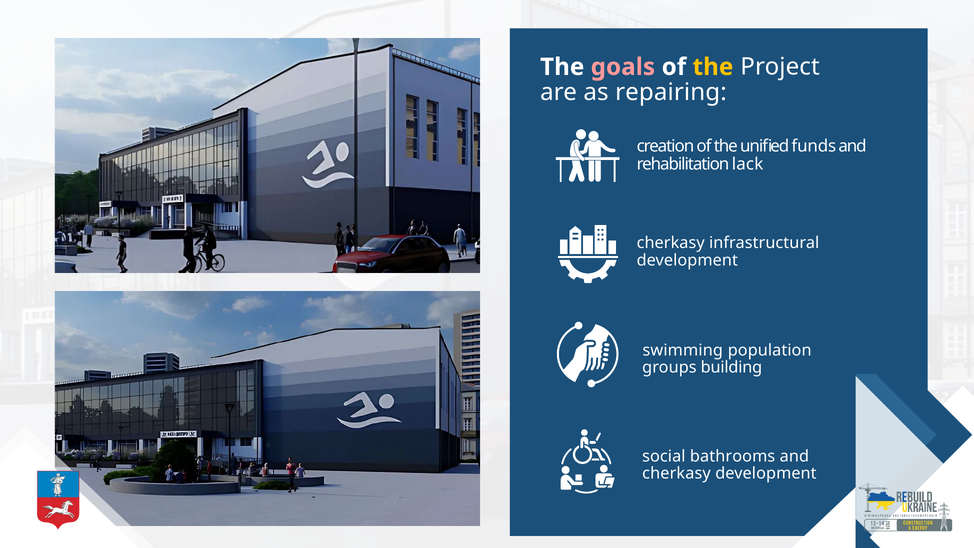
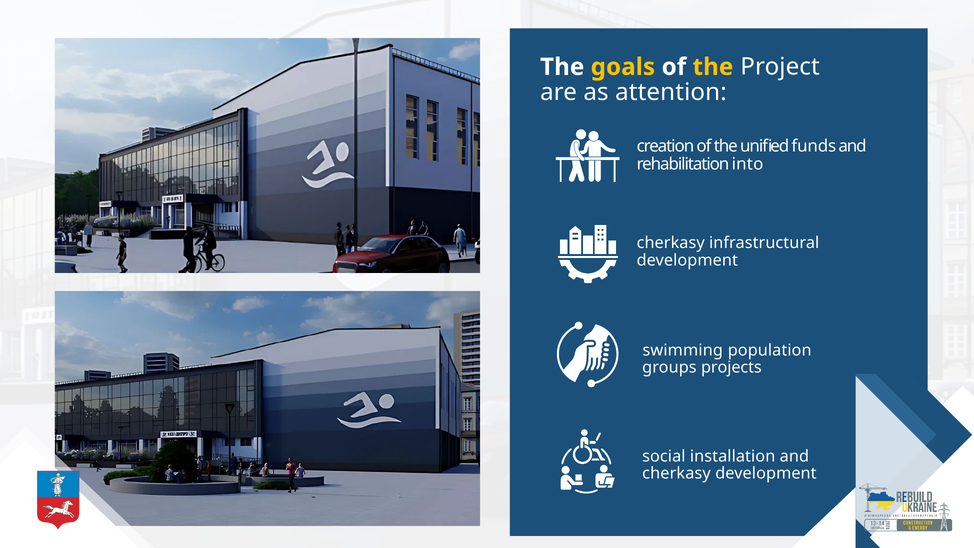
goals colour: pink -> yellow (623, 67)
repairing: repairing -> attention (671, 93)
lack: lack -> into (748, 164)
building: building -> projects (731, 368)
bathrooms: bathrooms -> installation (733, 456)
